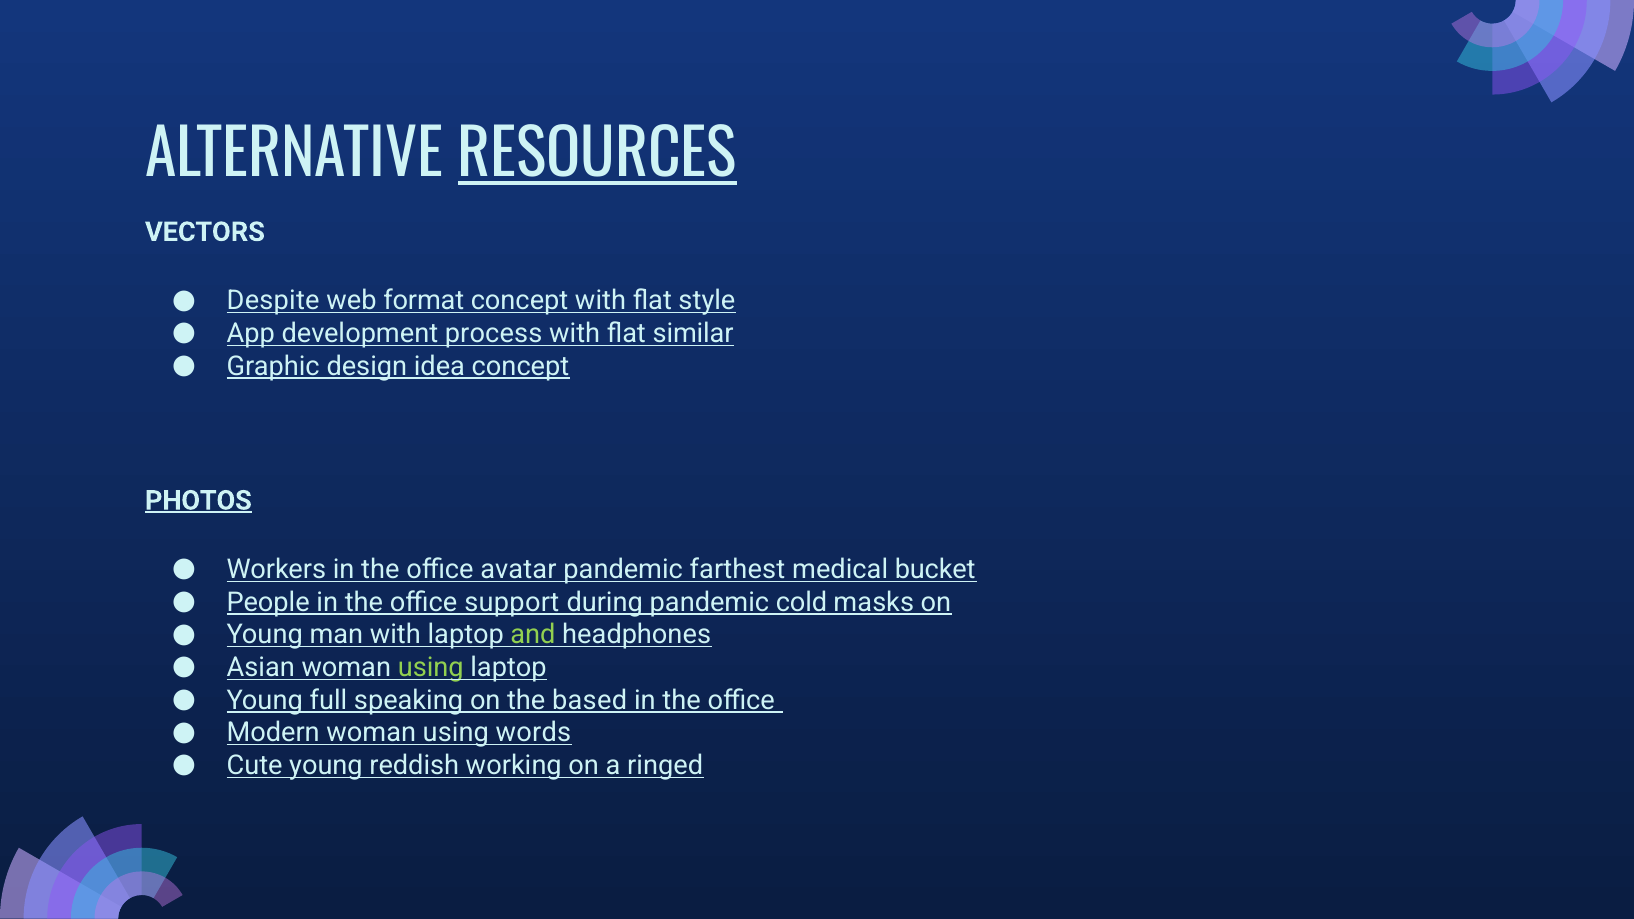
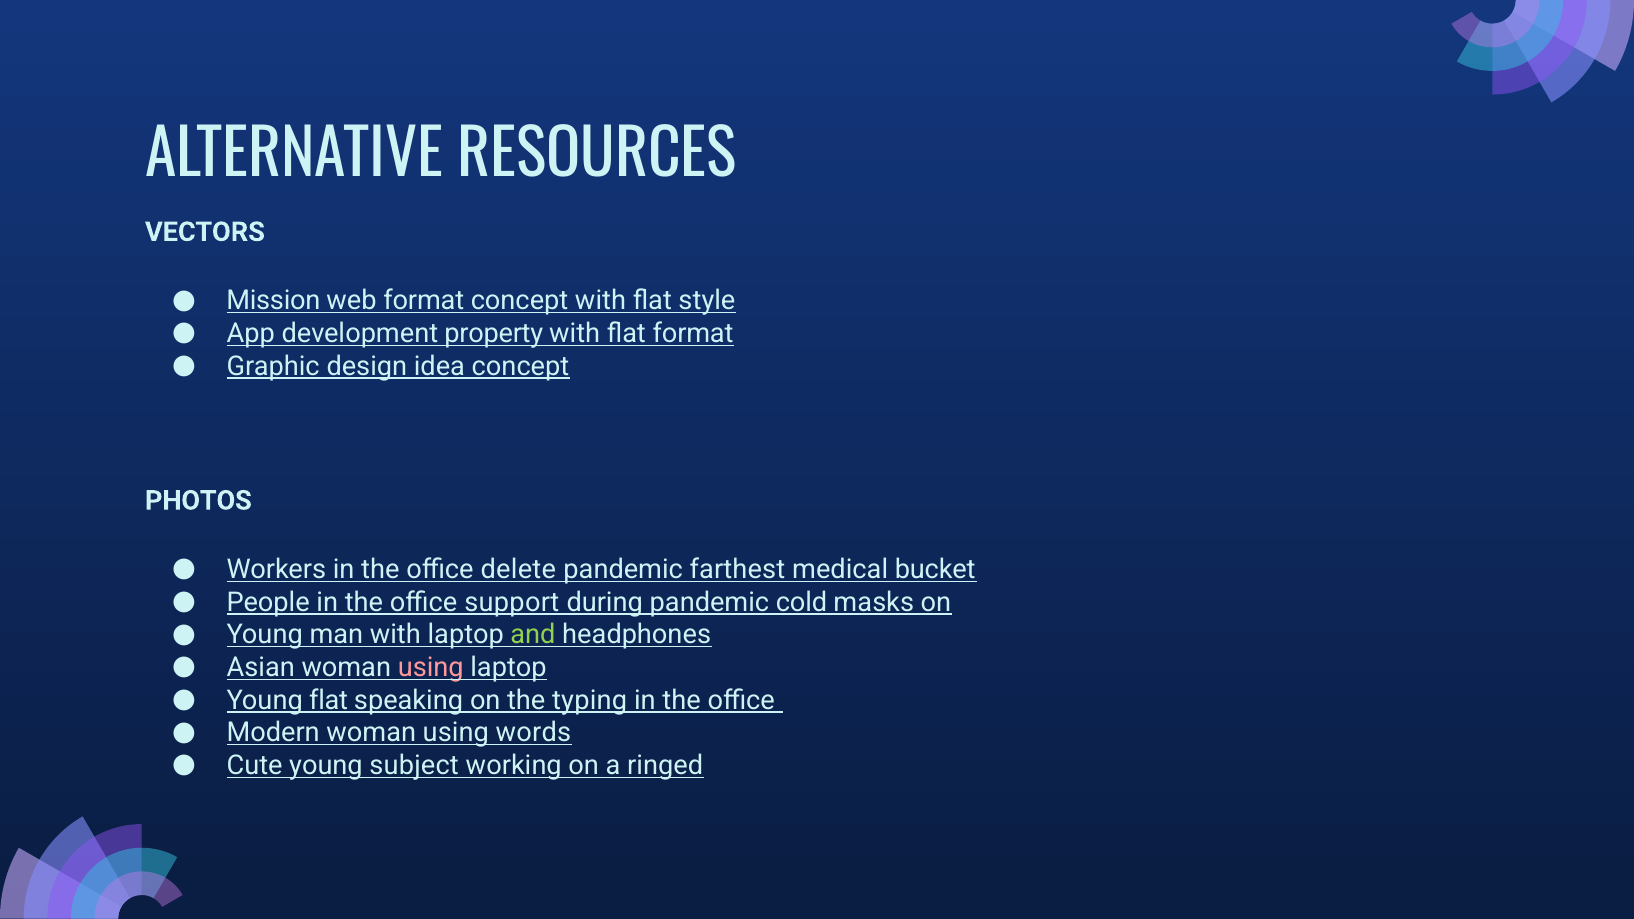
RESOURCES underline: present -> none (597, 155)
Despite: Despite -> Mission (273, 301)
process: process -> property (494, 334)
flat similar: similar -> format (693, 334)
PHOTOS underline: present -> none (198, 501)
avatar: avatar -> delete (518, 570)
using colour: light green -> pink (431, 668)
Young full: full -> flat (329, 700)
based: based -> typing (590, 700)
reddish: reddish -> subject (414, 766)
